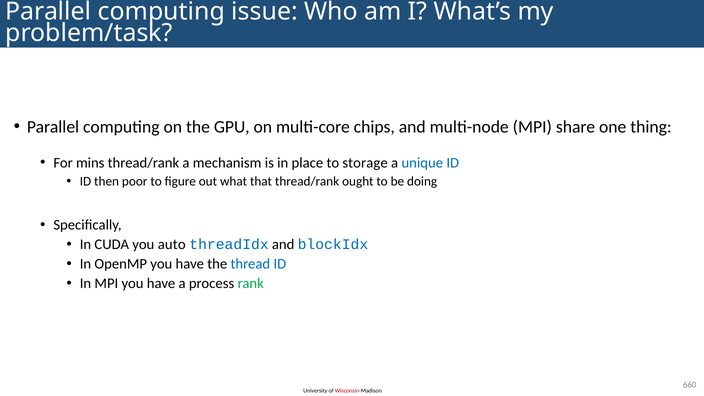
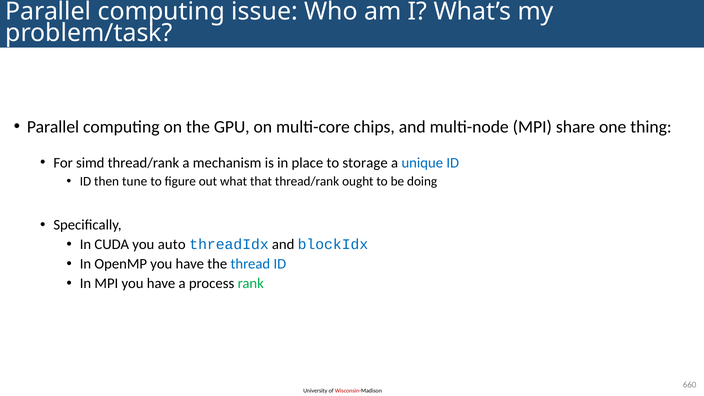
mins: mins -> simd (90, 163)
poor: poor -> tune (135, 181)
